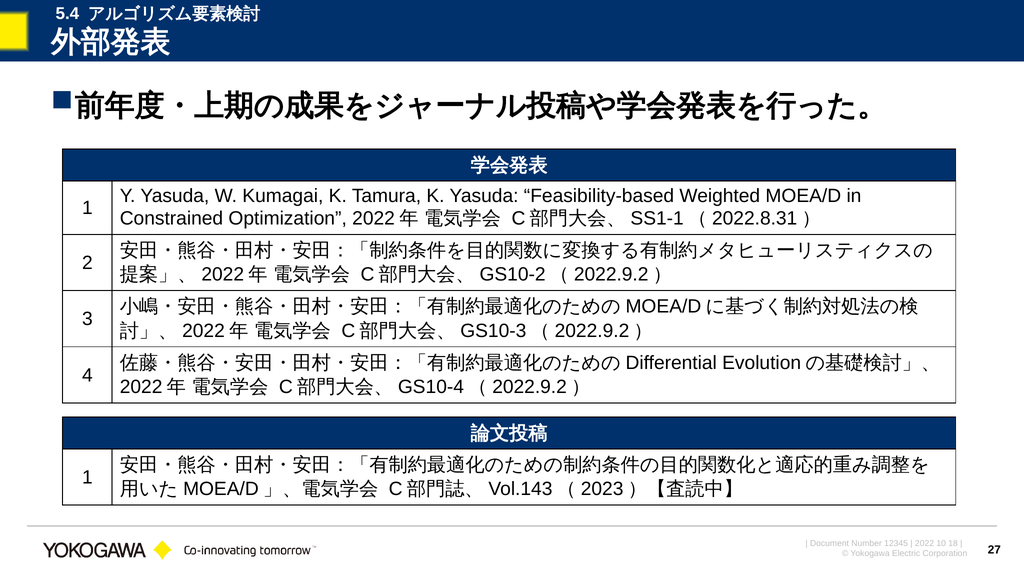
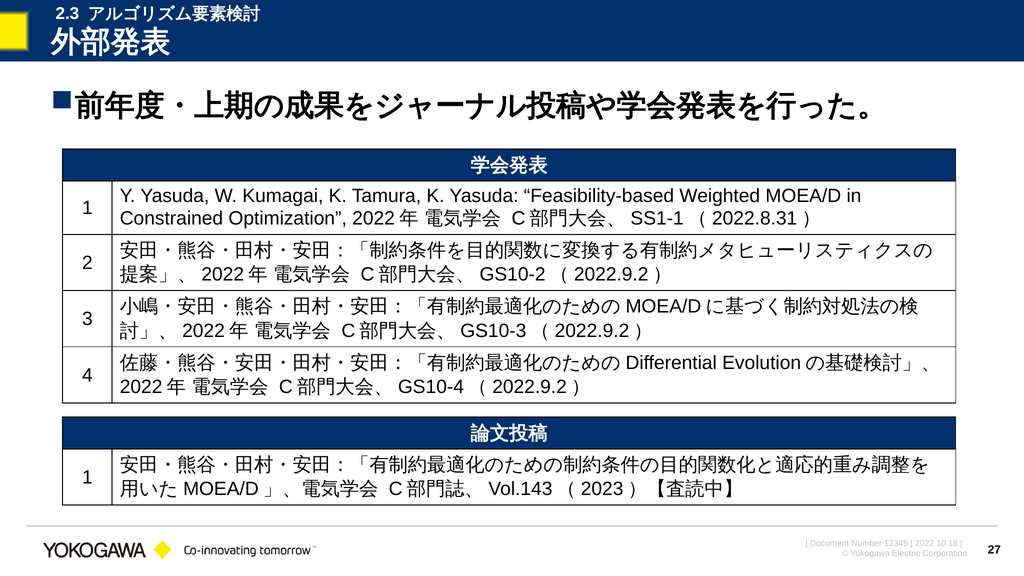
5.4: 5.4 -> 2.3 (67, 13)
